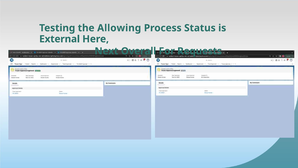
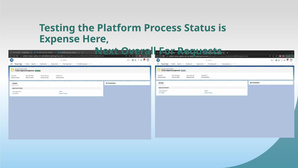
Allowing: Allowing -> Platform (119, 28)
External: External -> Expense (60, 39)
